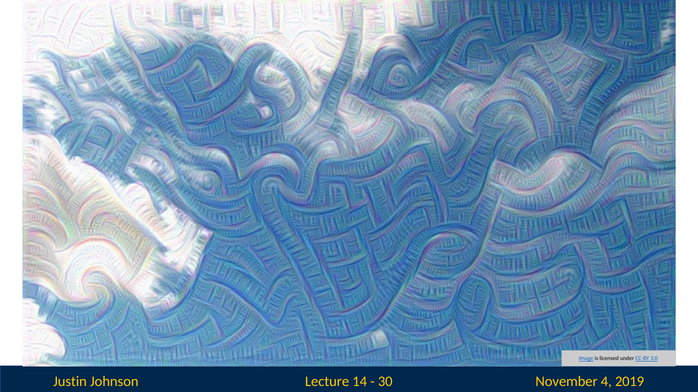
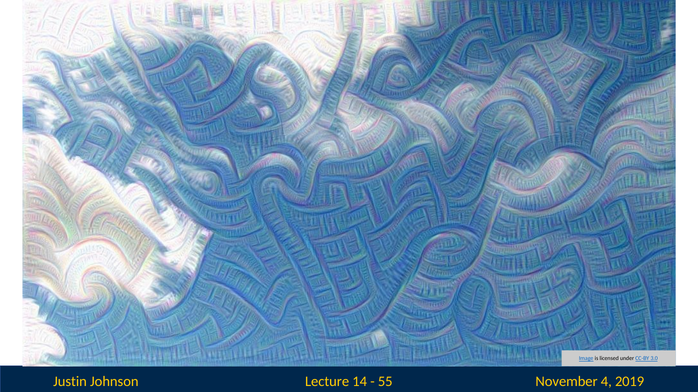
30: 30 -> 55 (385, 382)
